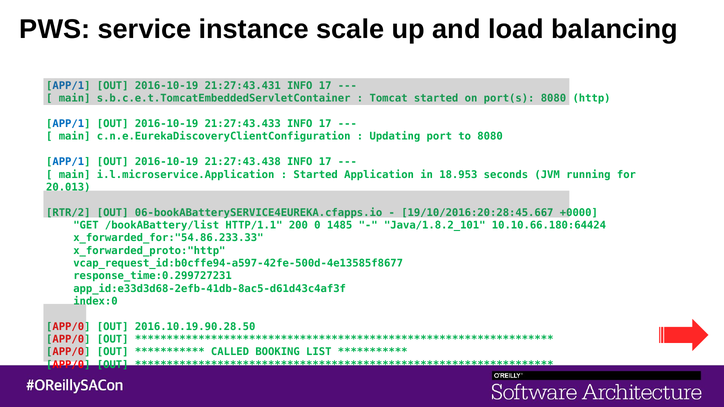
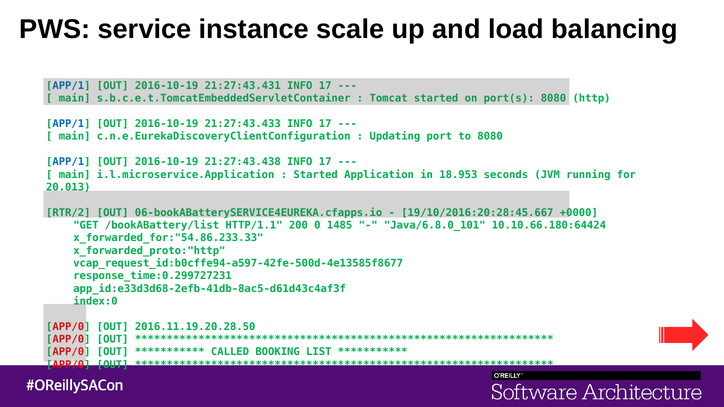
Java/1.8.2_101: Java/1.8.2_101 -> Java/6.8.0_101 (435, 225)
2016.10.19.90.28.50: 2016.10.19.90.28.50 -> 2016.11.19.20.28.50 (195, 327)
